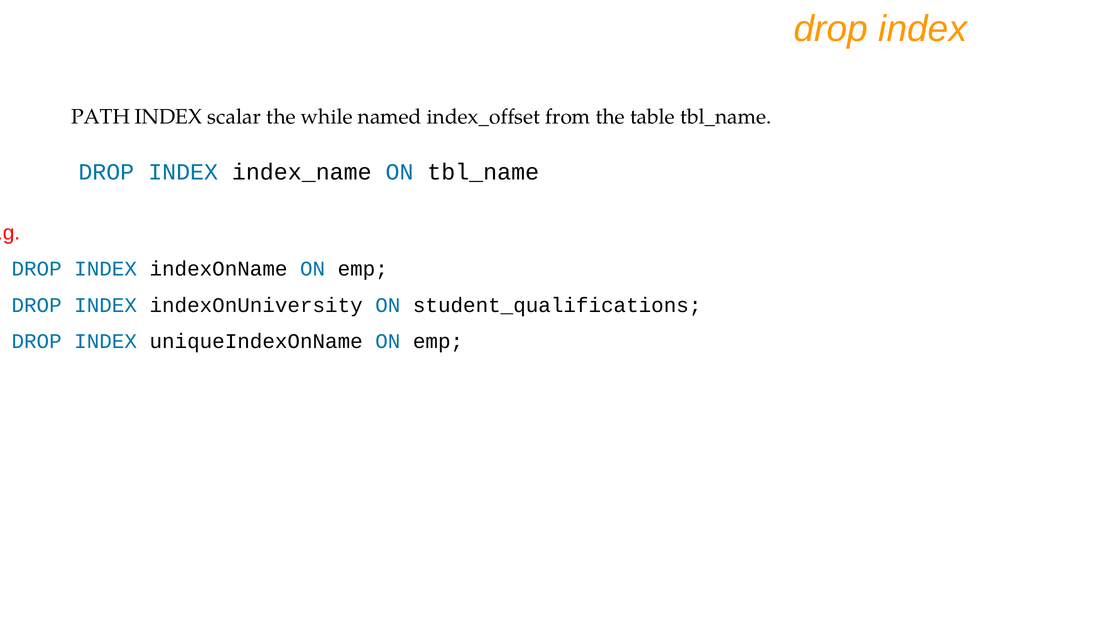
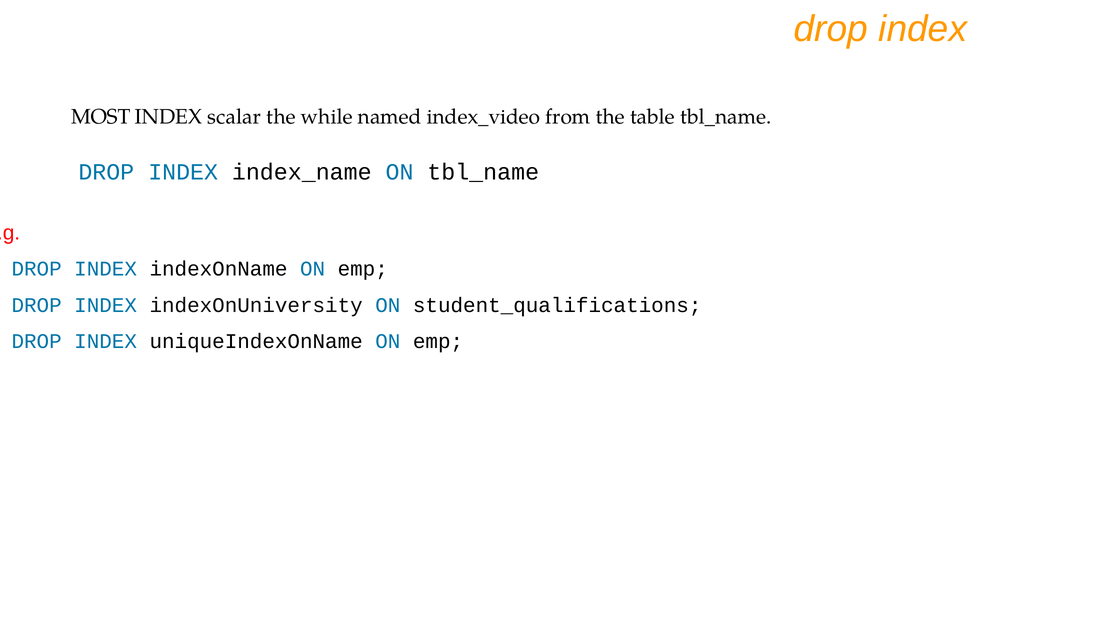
PATH: PATH -> MOST (101, 117)
index_offset: index_offset -> index_video (484, 117)
